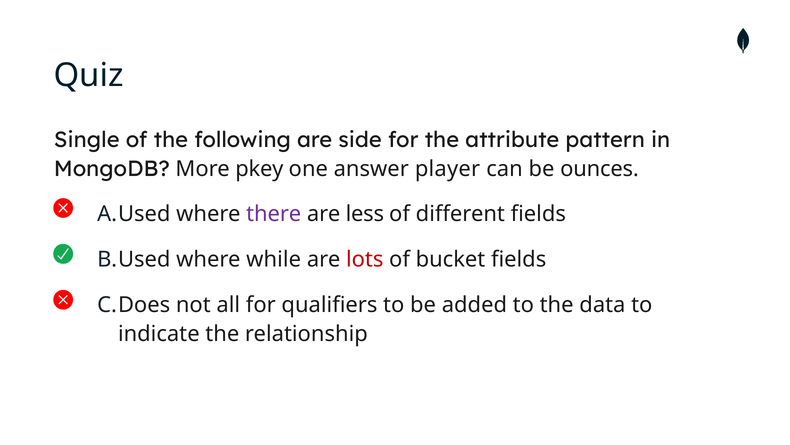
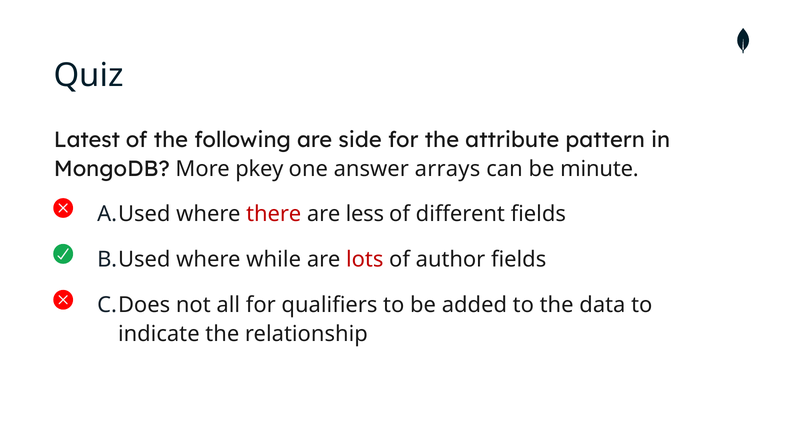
Single: Single -> Latest (87, 140)
player: player -> arrays (448, 169)
ounces: ounces -> minute (599, 169)
there colour: purple -> red (274, 214)
bucket: bucket -> author (450, 259)
